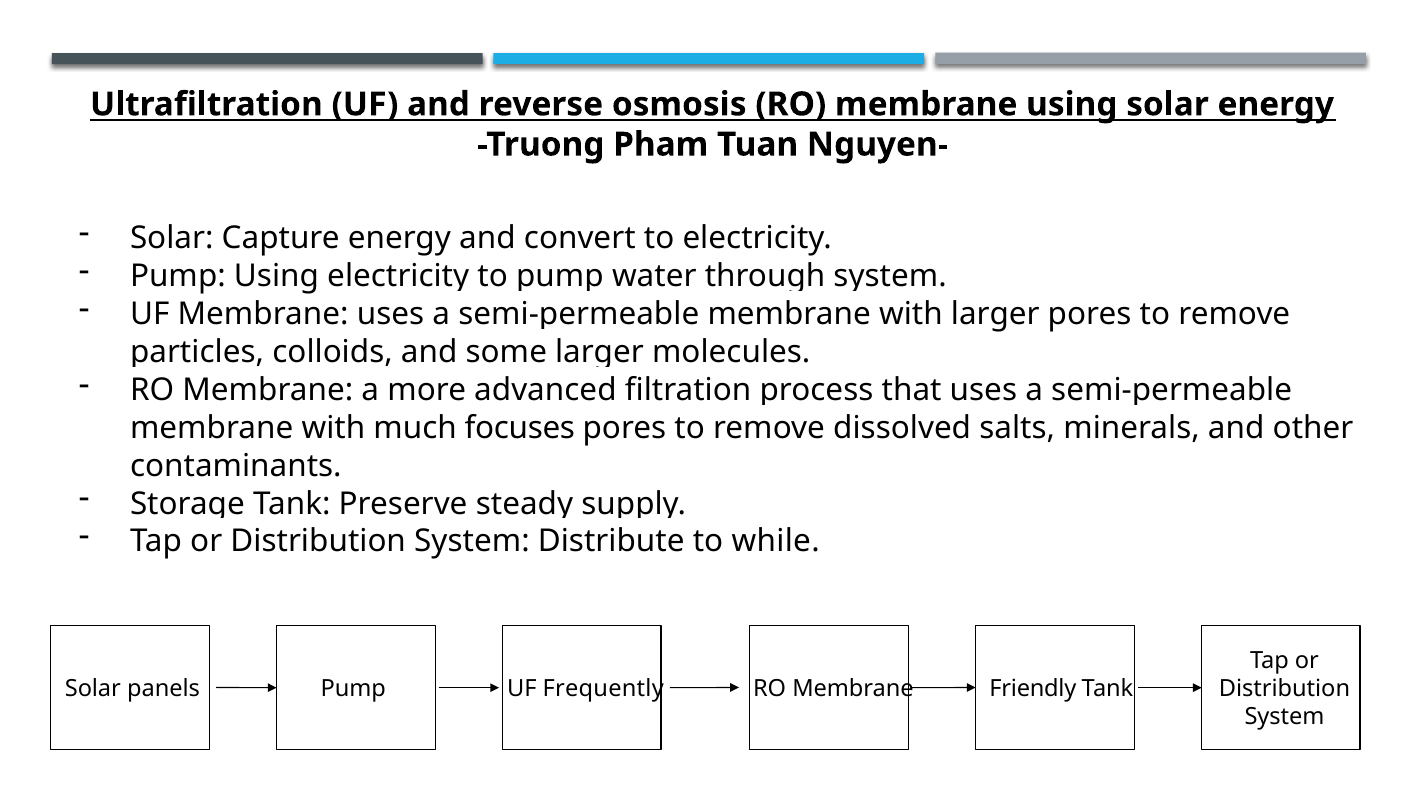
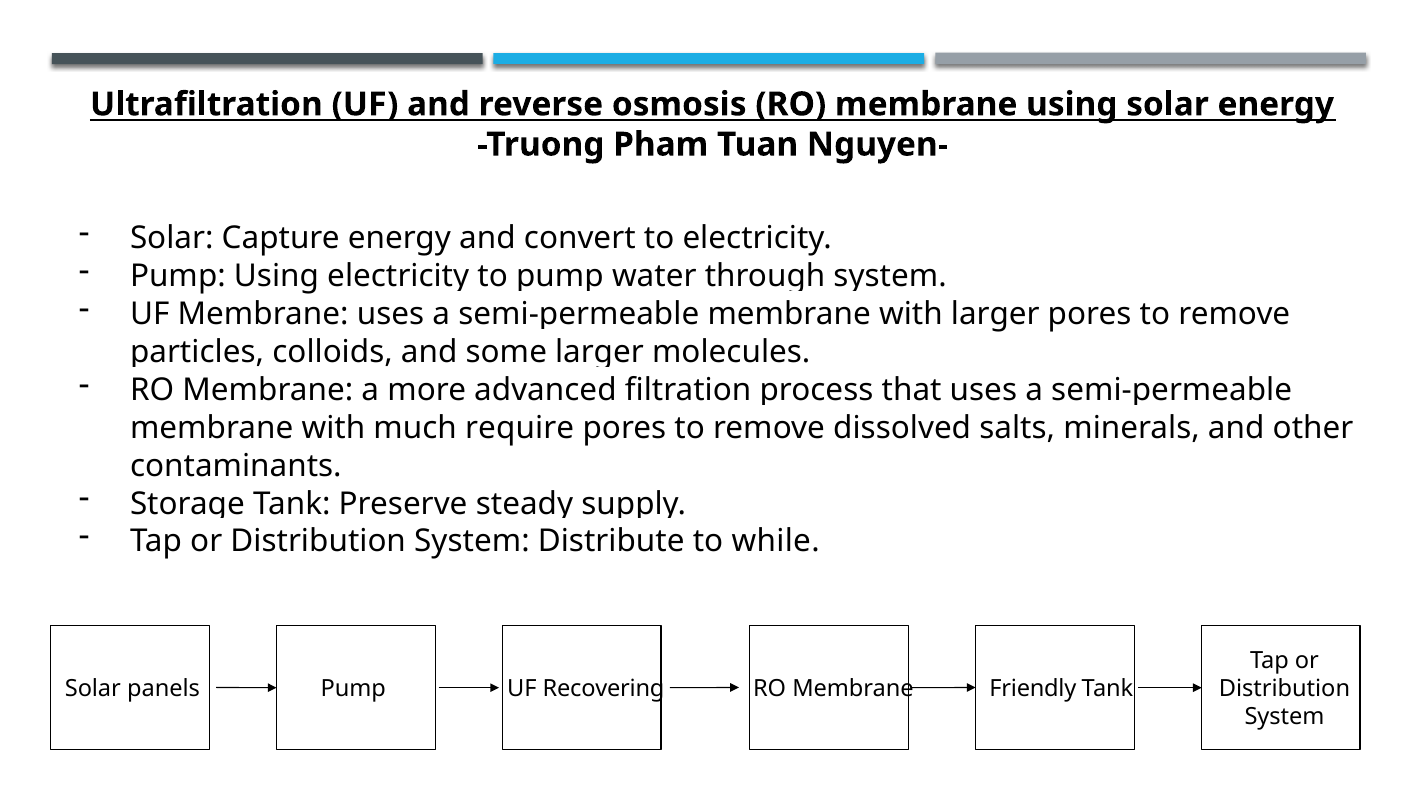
focuses: focuses -> require (520, 428)
Frequently: Frequently -> Recovering (604, 689)
